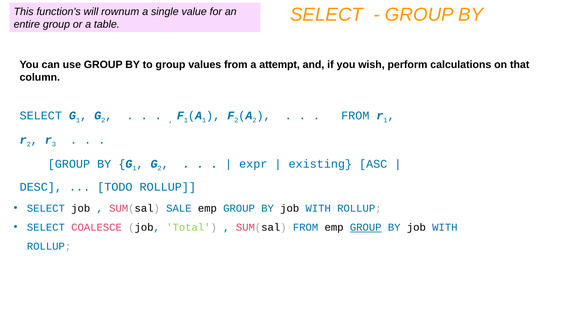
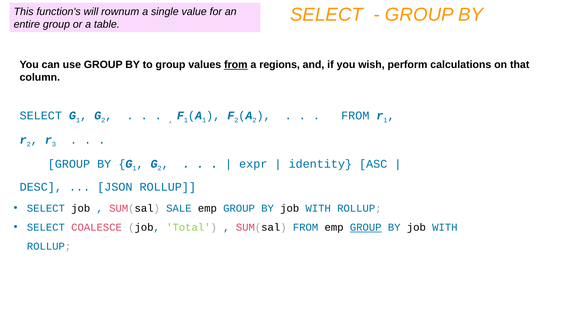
from underline: none -> present (236, 65)
attempt: attempt -> regions (280, 65)
existing: existing -> identity (320, 164)
TODO: TODO -> JSON (115, 187)
